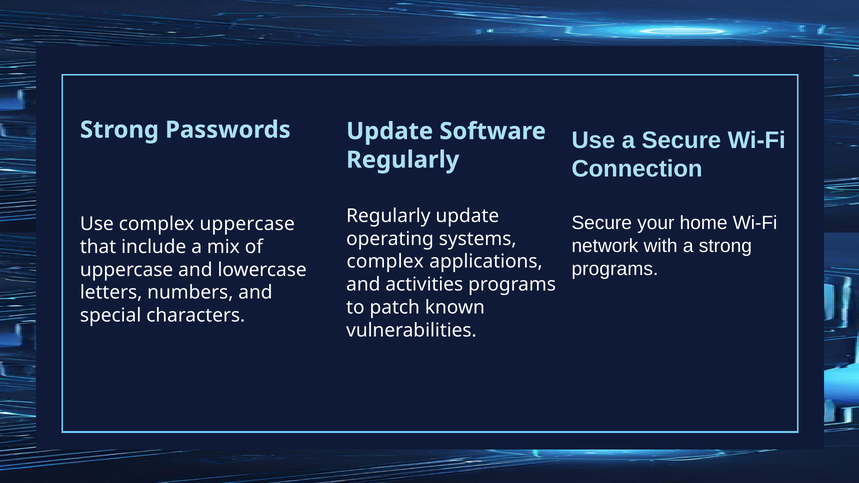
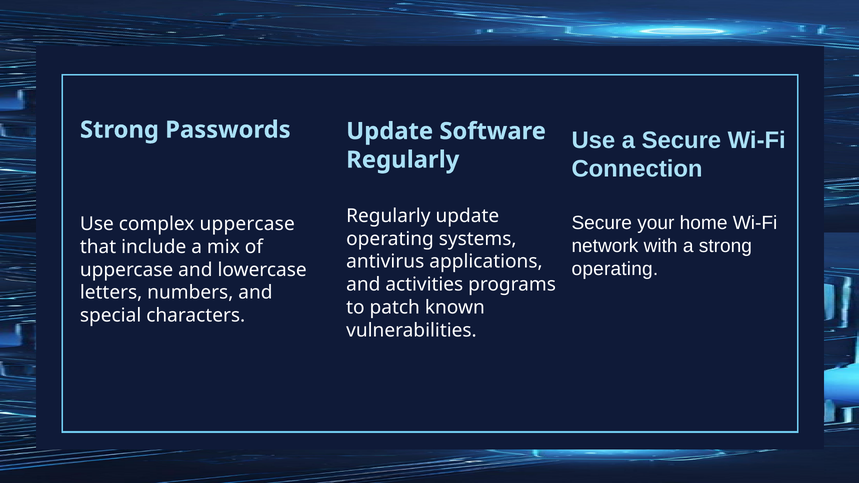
complex: complex -> antivirus (385, 262)
programs: programs -> operating (615, 269)
